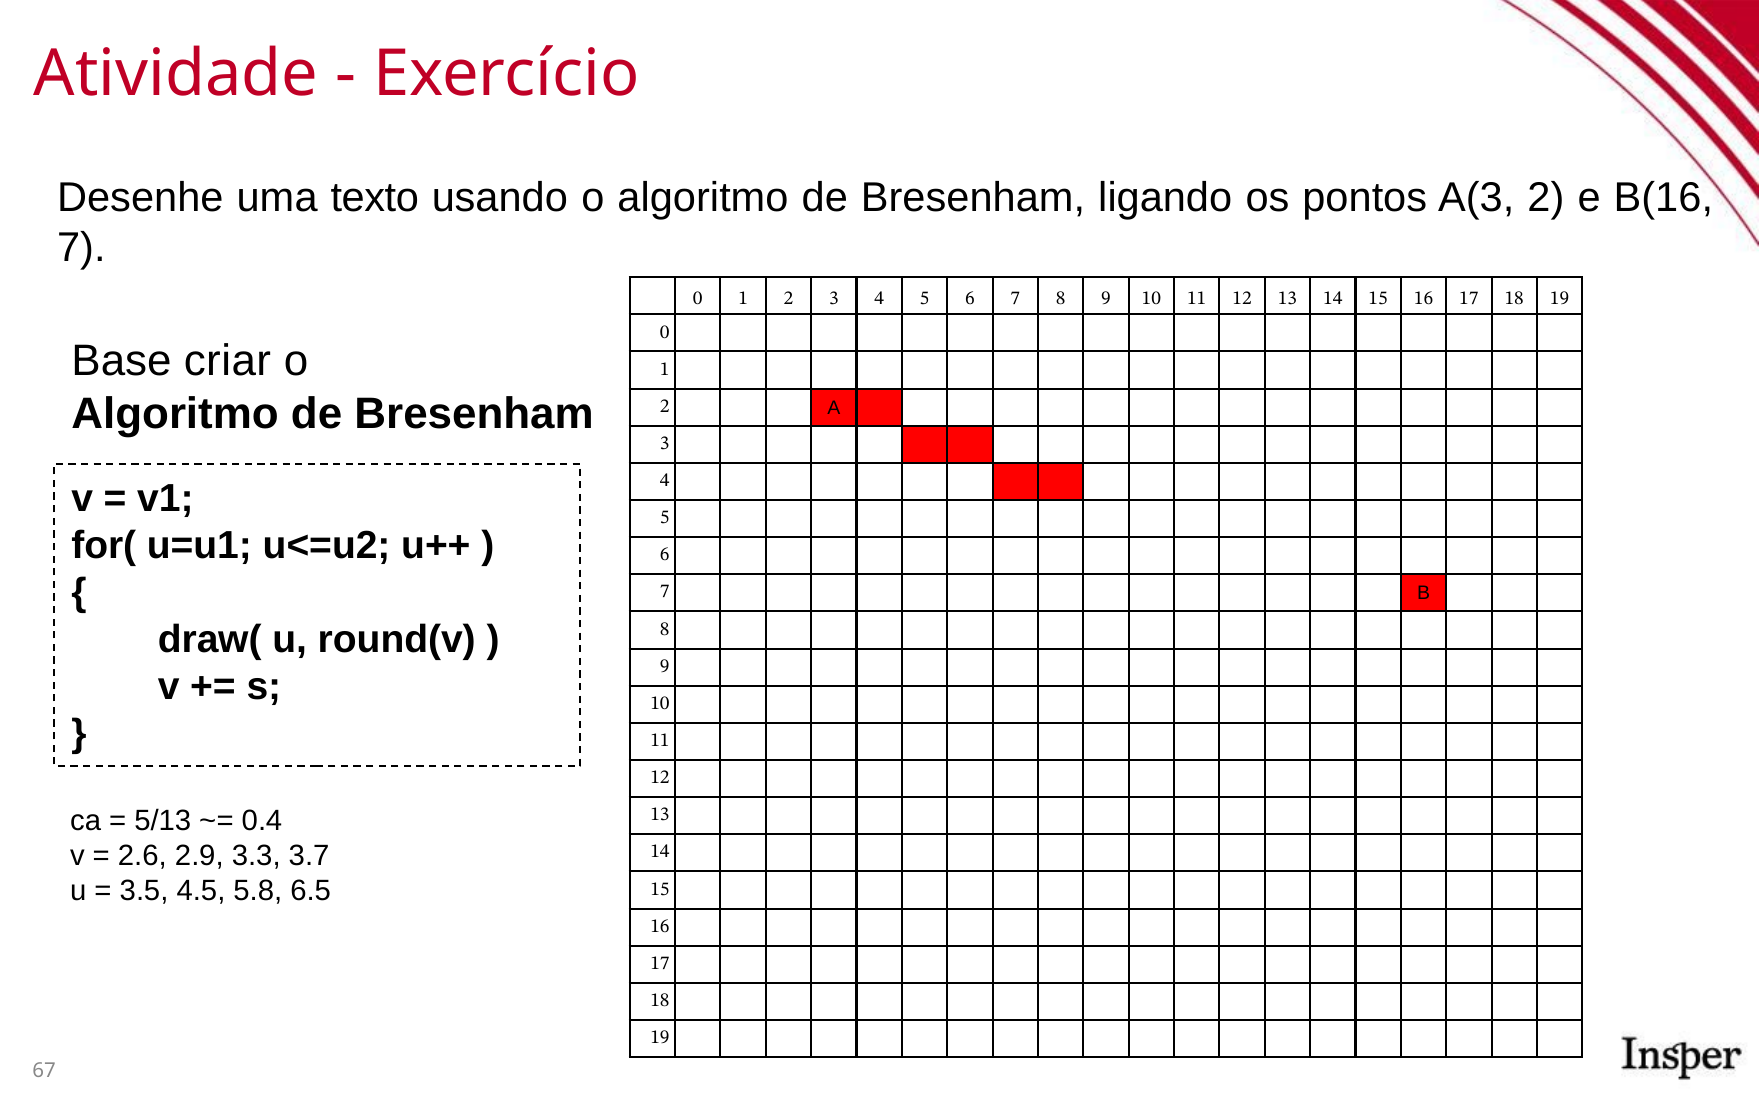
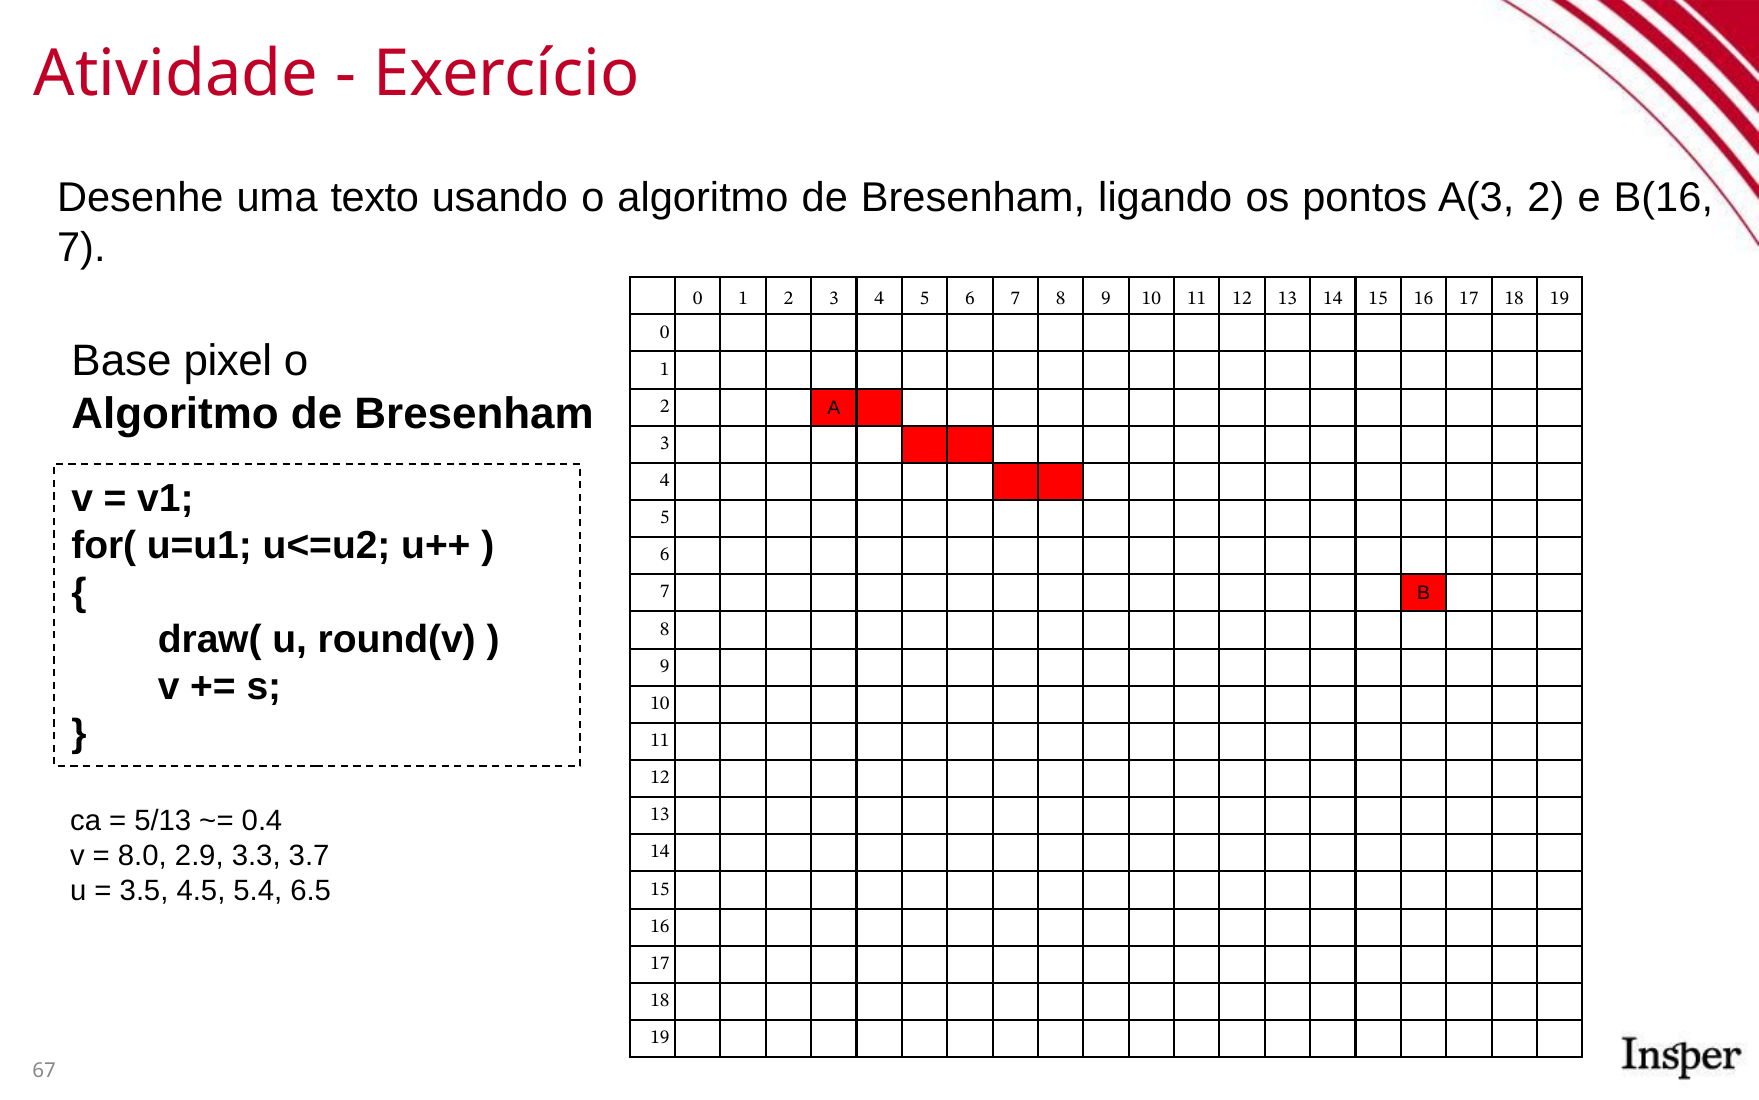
criar: criar -> pixel (228, 361)
2.6: 2.6 -> 8.0 (142, 855)
5.8: 5.8 -> 5.4 (258, 891)
